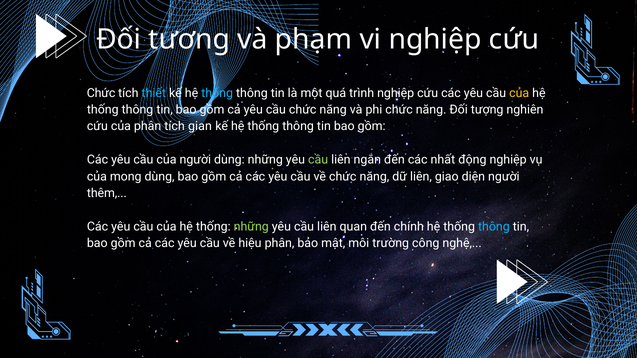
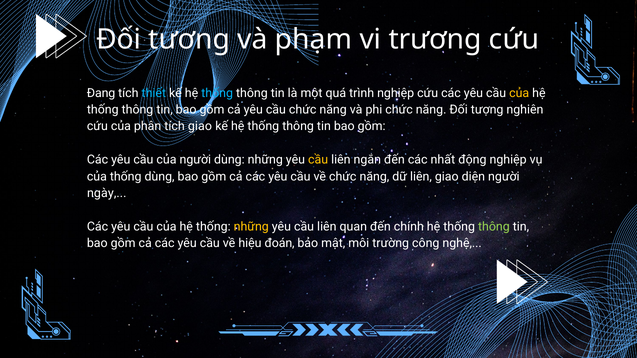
vi nghiệp: nghiệp -> trương (435, 40)
Chức: Chức -> Đang (101, 93)
tích gian: gian -> giao (200, 126)
cầu colour: light green -> yellow (318, 160)
của mong: mong -> thống (126, 177)
thêm: thêm -> ngày (107, 193)
những colour: light green -> yellow (251, 227)
thông colour: light blue -> light green (494, 227)
hiệu phân: phân -> đoán (280, 243)
